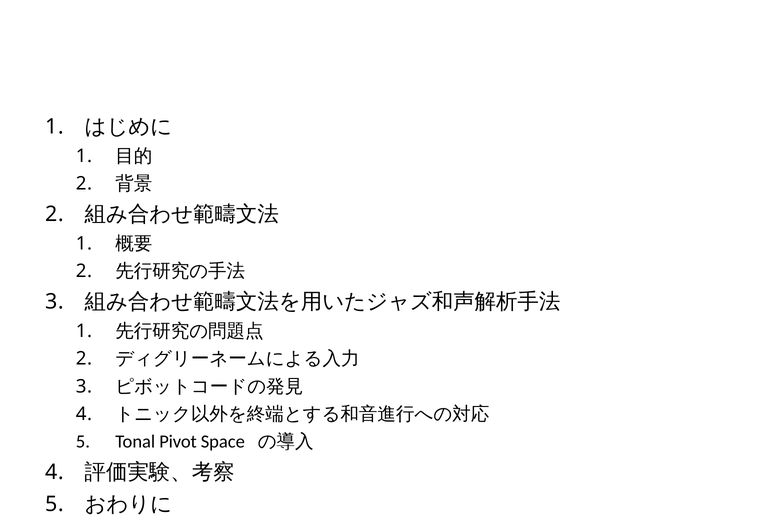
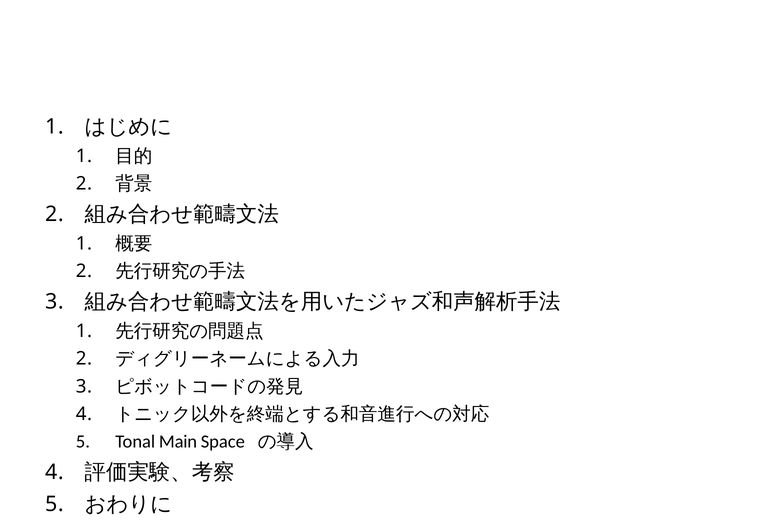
Pivot: Pivot -> Main (178, 442)
